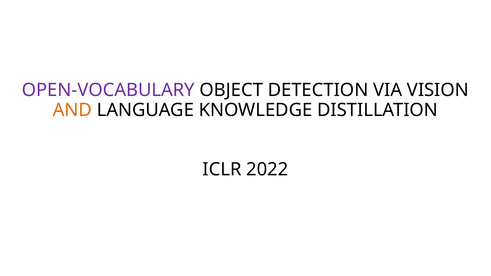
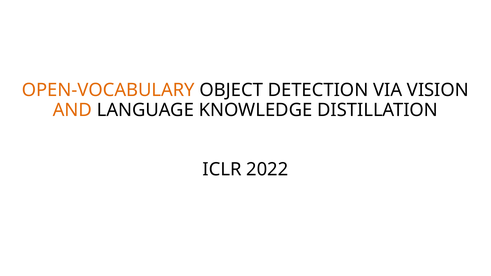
OPEN-VOCABULARY colour: purple -> orange (108, 90)
